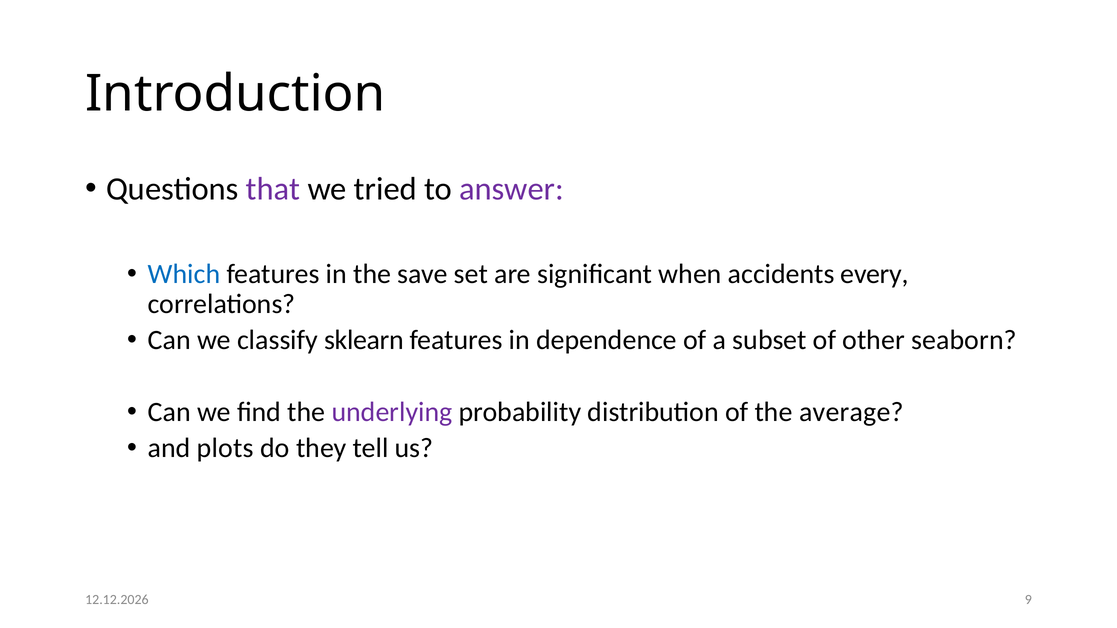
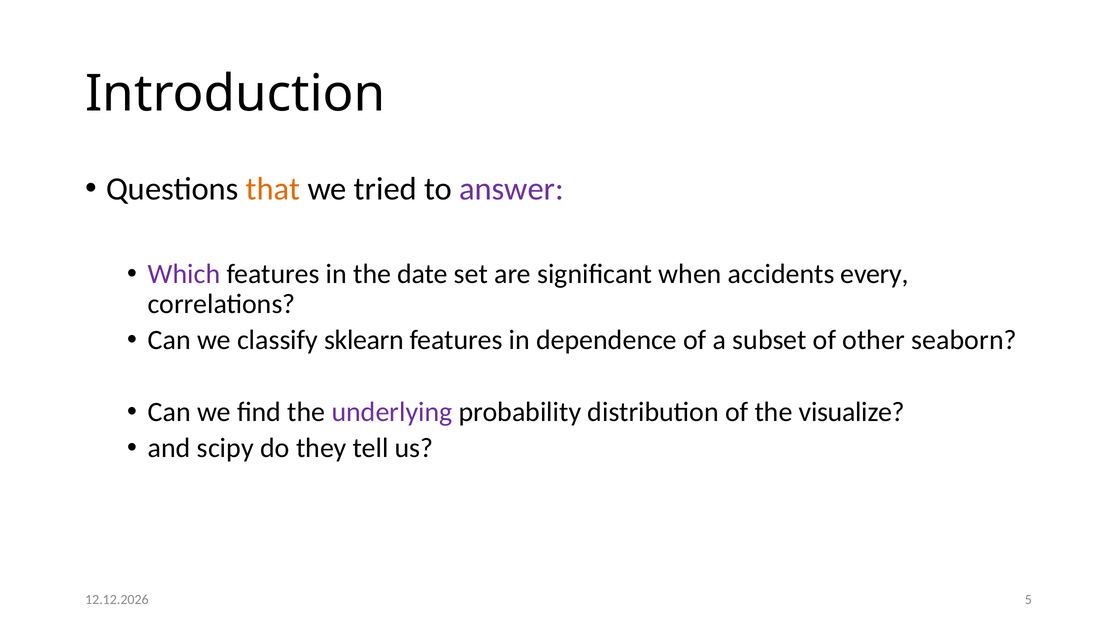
that colour: purple -> orange (273, 189)
Which colour: blue -> purple (184, 274)
save: save -> date (423, 274)
average: average -> visualize (852, 412)
plots: plots -> scipy (225, 448)
9: 9 -> 5 (1028, 600)
